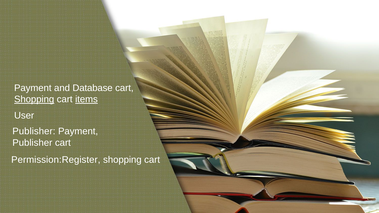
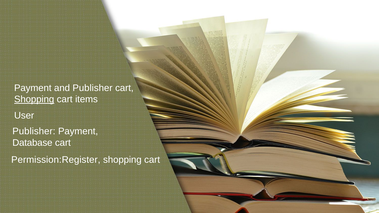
and Database: Database -> Publisher (93, 88)
items underline: present -> none (86, 99)
Publisher: Publisher -> Database (32, 143)
